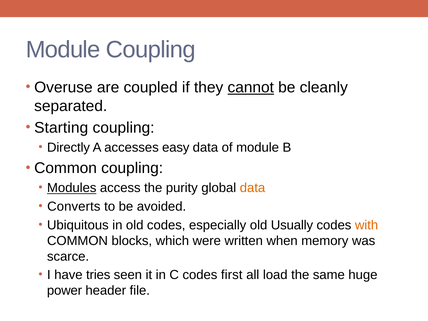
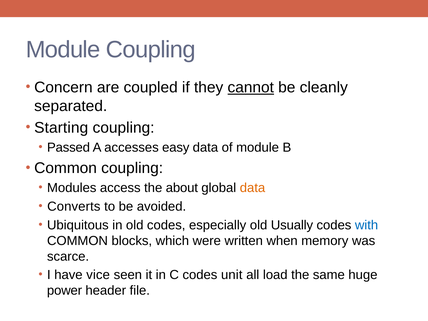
Overuse: Overuse -> Concern (63, 87)
Directly: Directly -> Passed (69, 148)
Modules underline: present -> none (72, 188)
purity: purity -> about (182, 188)
with colour: orange -> blue (367, 225)
tries: tries -> vice (98, 275)
first: first -> unit (232, 275)
